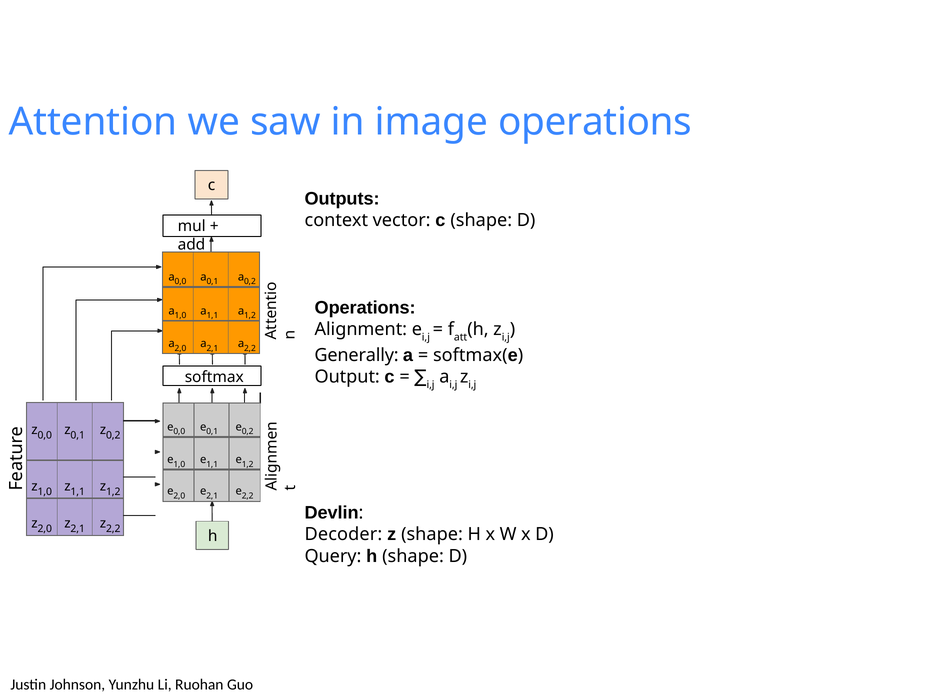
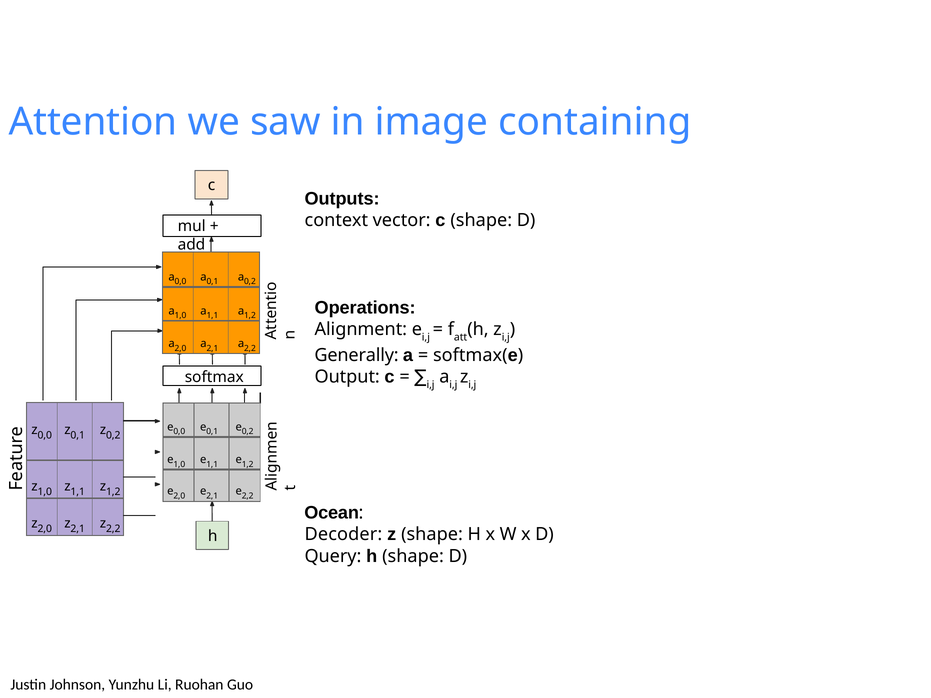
image operations: operations -> containing (595, 122)
Devlin: Devlin -> Ocean (332, 513)
